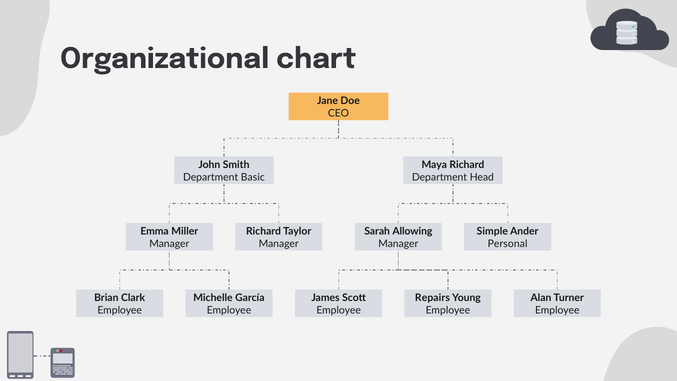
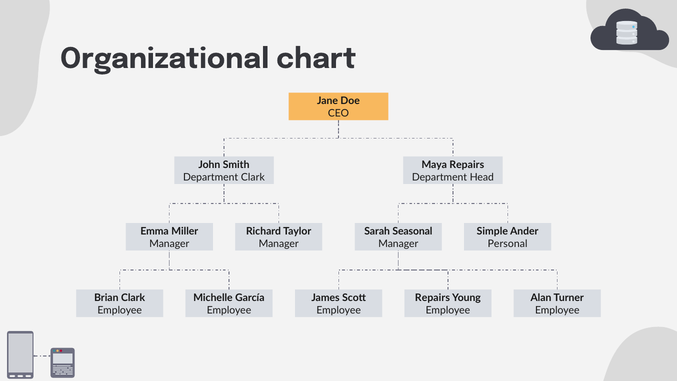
Maya Richard: Richard -> Repairs (467, 165)
Department Basic: Basic -> Clark (253, 177)
Allowing: Allowing -> Seasonal (412, 231)
